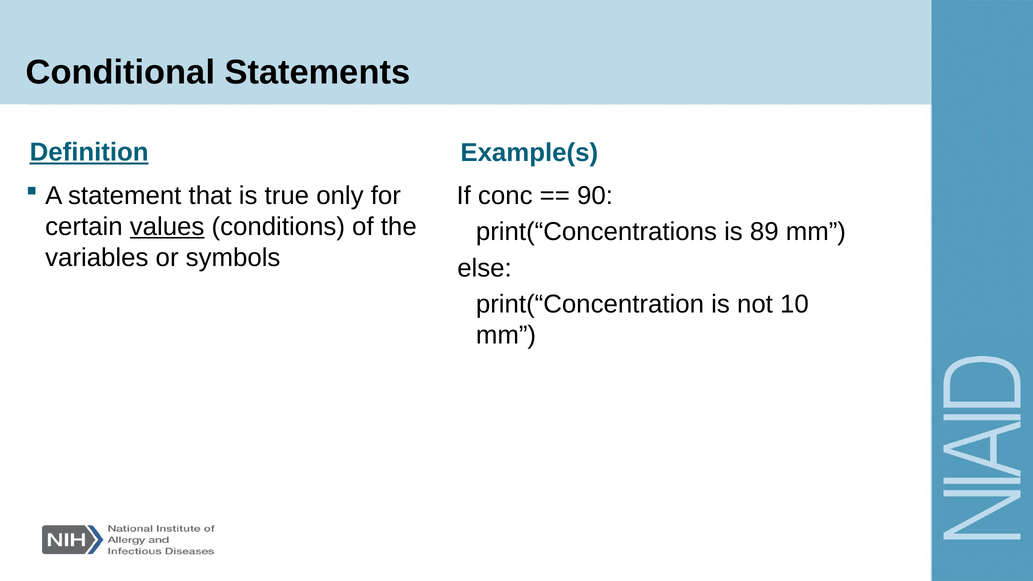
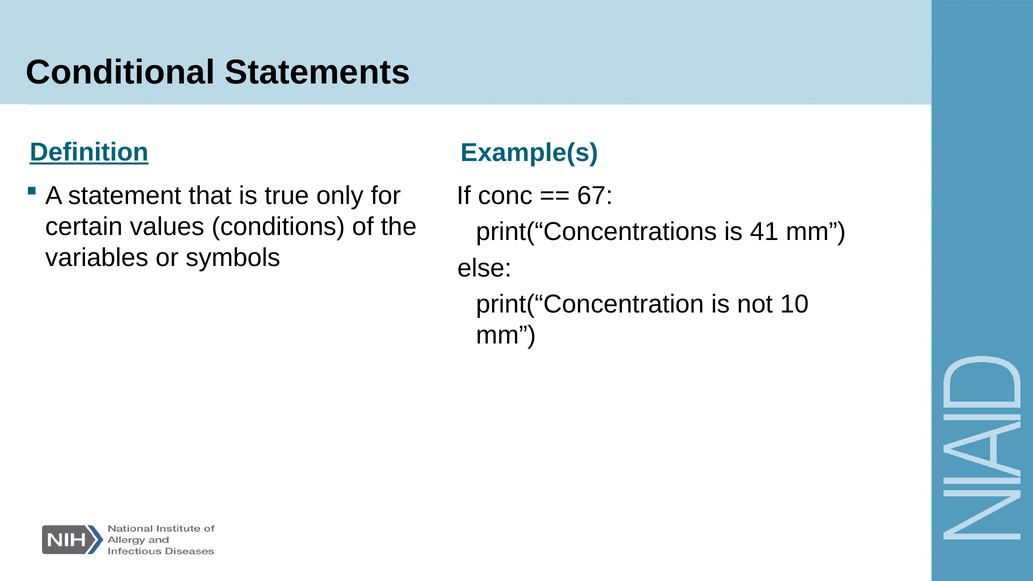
90: 90 -> 67 (595, 196)
values underline: present -> none (167, 227)
89: 89 -> 41 (764, 232)
